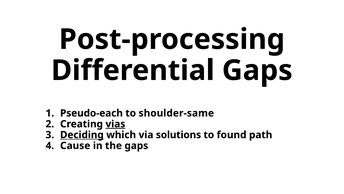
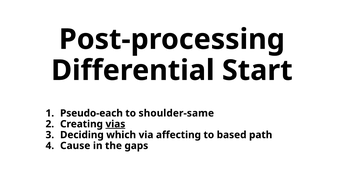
Differential Gaps: Gaps -> Start (257, 70)
Deciding underline: present -> none (82, 135)
solutions: solutions -> affecting (178, 135)
found: found -> based (232, 135)
